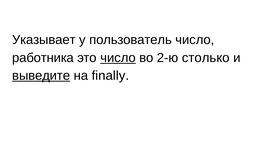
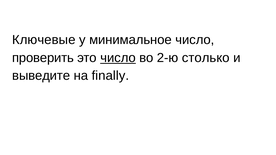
Указывает: Указывает -> Ключевые (44, 40)
пользователь: пользователь -> минимальное (130, 40)
работника: работника -> проверить (43, 58)
выведите underline: present -> none (41, 76)
